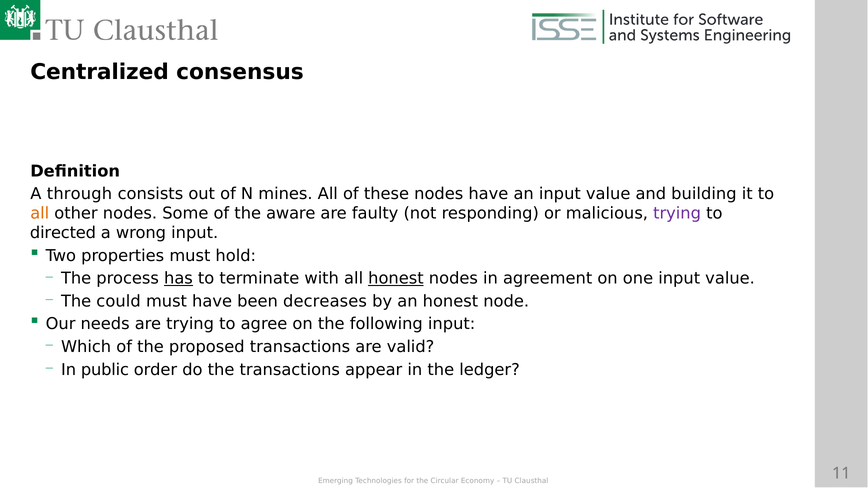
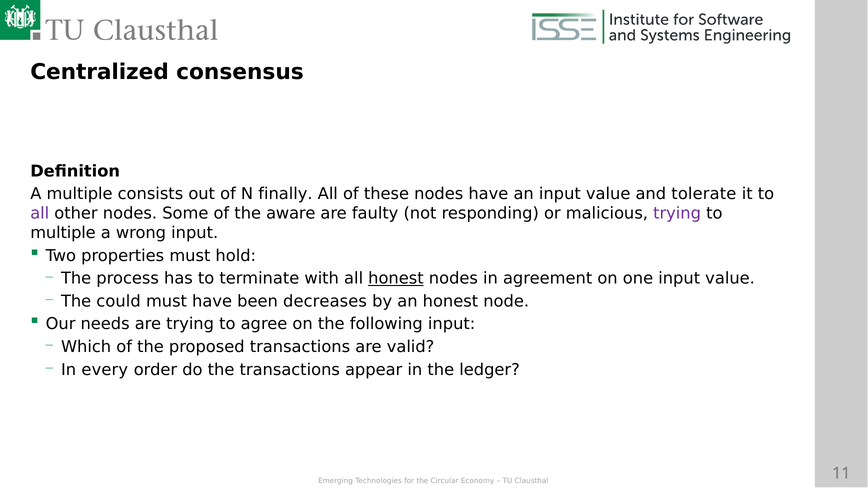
A through: through -> multiple (80, 194)
mines: mines -> finally (285, 194)
building: building -> tolerate (704, 194)
all colour: orange -> purple (40, 214)
directed: directed -> multiple (63, 233)
has underline: present -> none (178, 279)
public: public -> every (105, 370)
